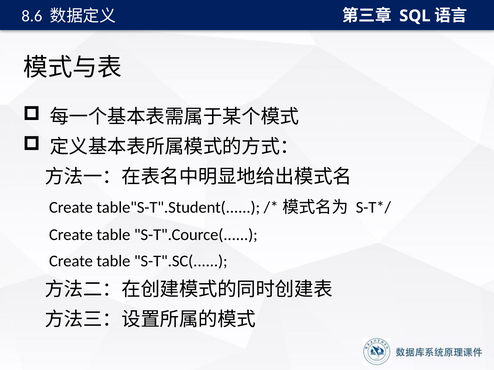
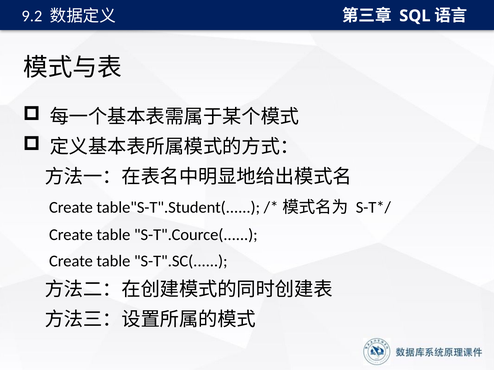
8.6: 8.6 -> 9.2 (32, 16)
